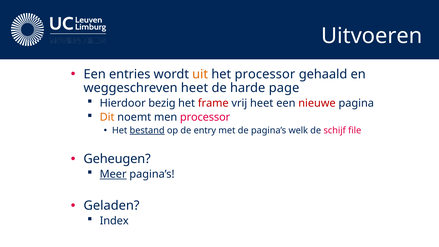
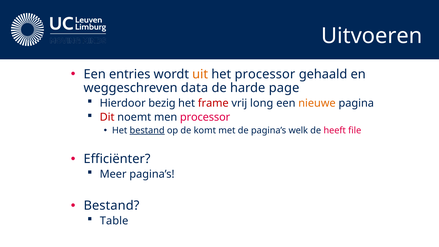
weggeschreven heet: heet -> data (195, 88)
vrij heet: heet -> long (262, 103)
nieuwe colour: red -> orange (317, 103)
Dit colour: orange -> red (107, 117)
entry: entry -> komt (205, 130)
schijf: schijf -> heeft (335, 130)
Geheugen: Geheugen -> Efficiënter (117, 159)
Meer underline: present -> none (113, 174)
Geladen: Geladen -> Bestand (111, 206)
Index: Index -> Table (114, 221)
